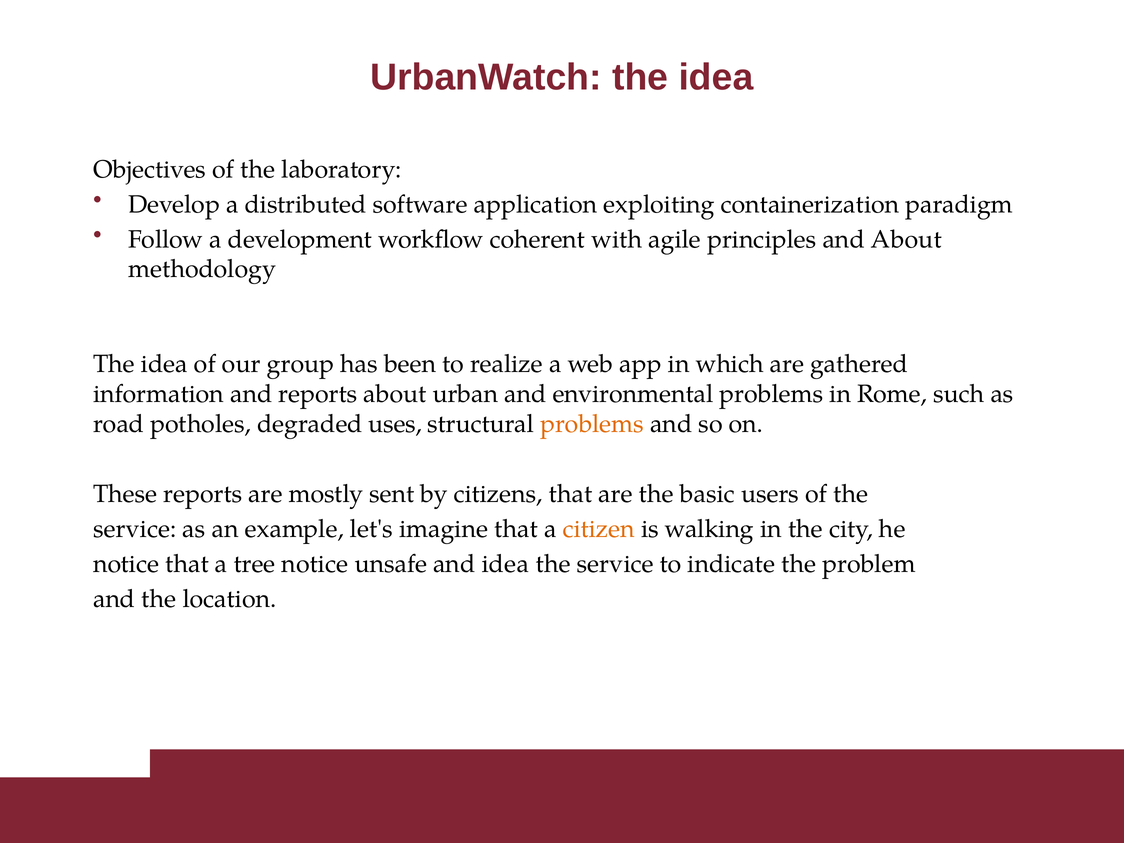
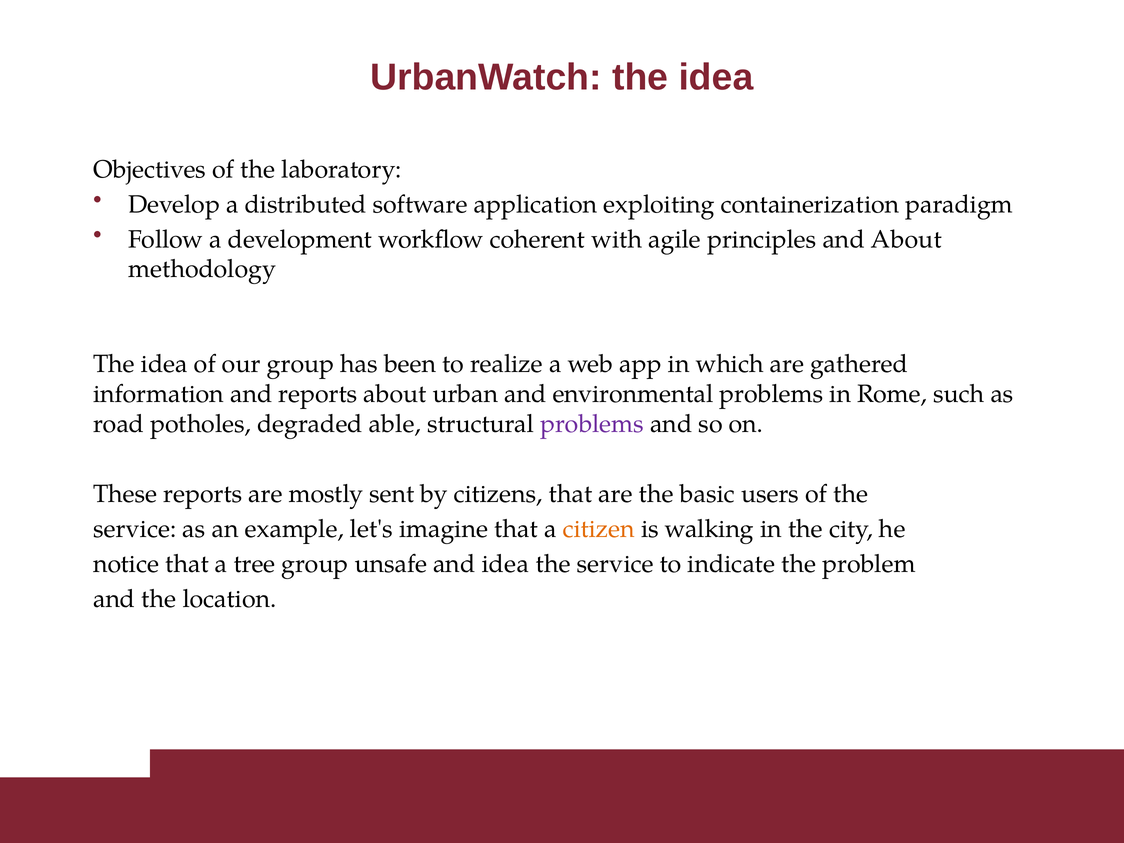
uses: uses -> able (395, 424)
problems colour: orange -> purple (592, 424)
tree notice: notice -> group (315, 564)
